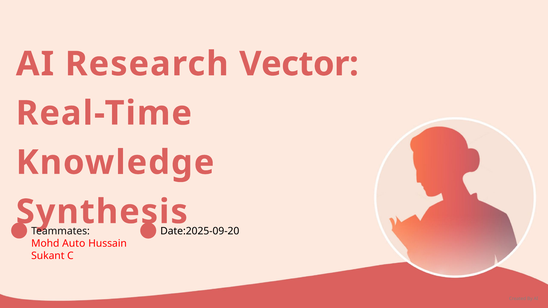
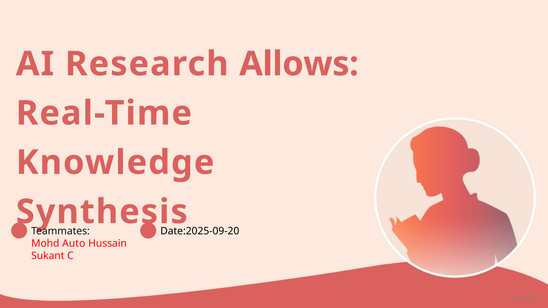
Vector: Vector -> Allows (299, 64)
